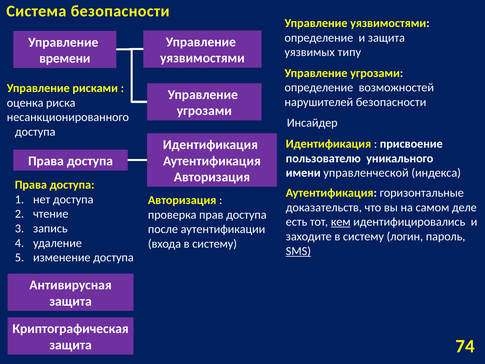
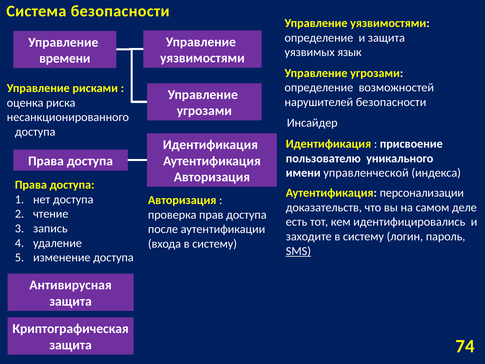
типу: типу -> язык (350, 52)
горизонтальные: горизонтальные -> персонализации (422, 193)
кем underline: present -> none (341, 222)
